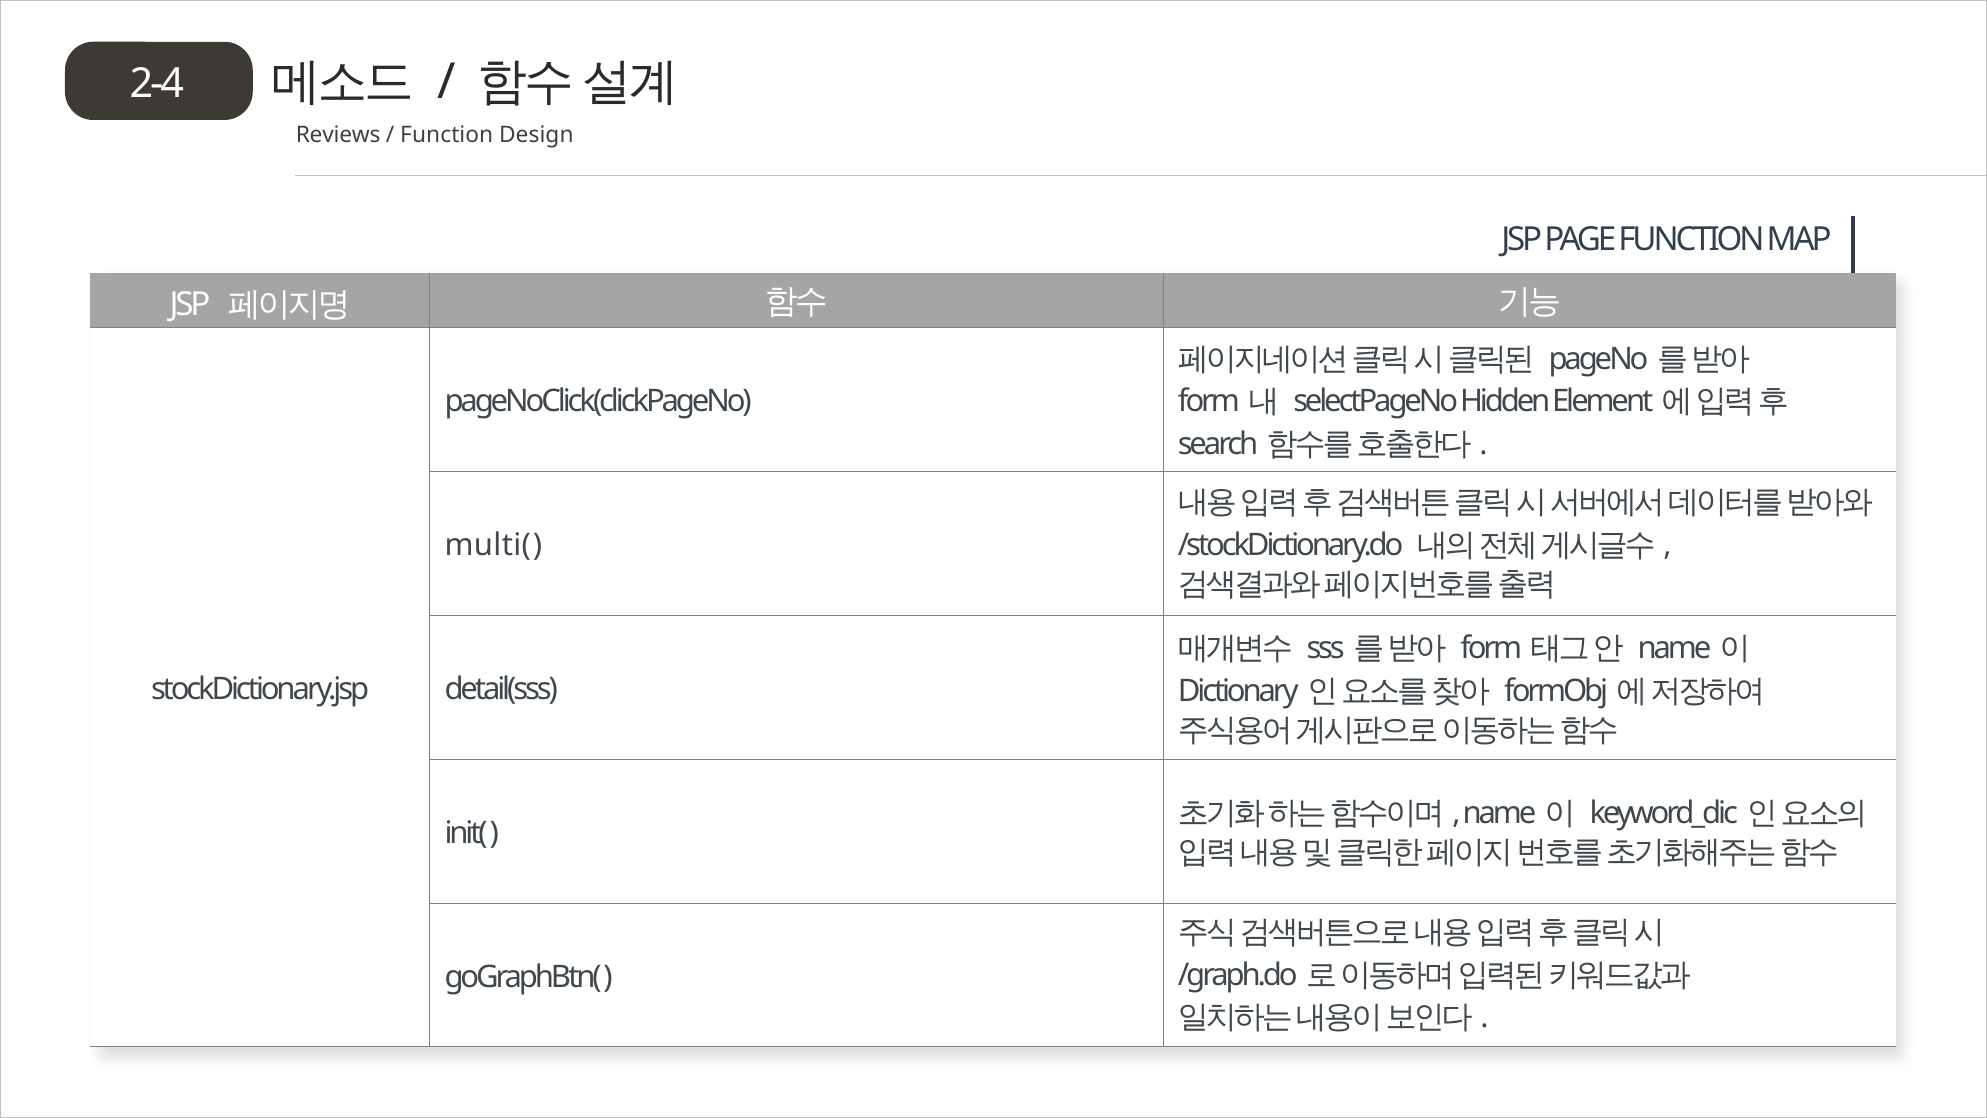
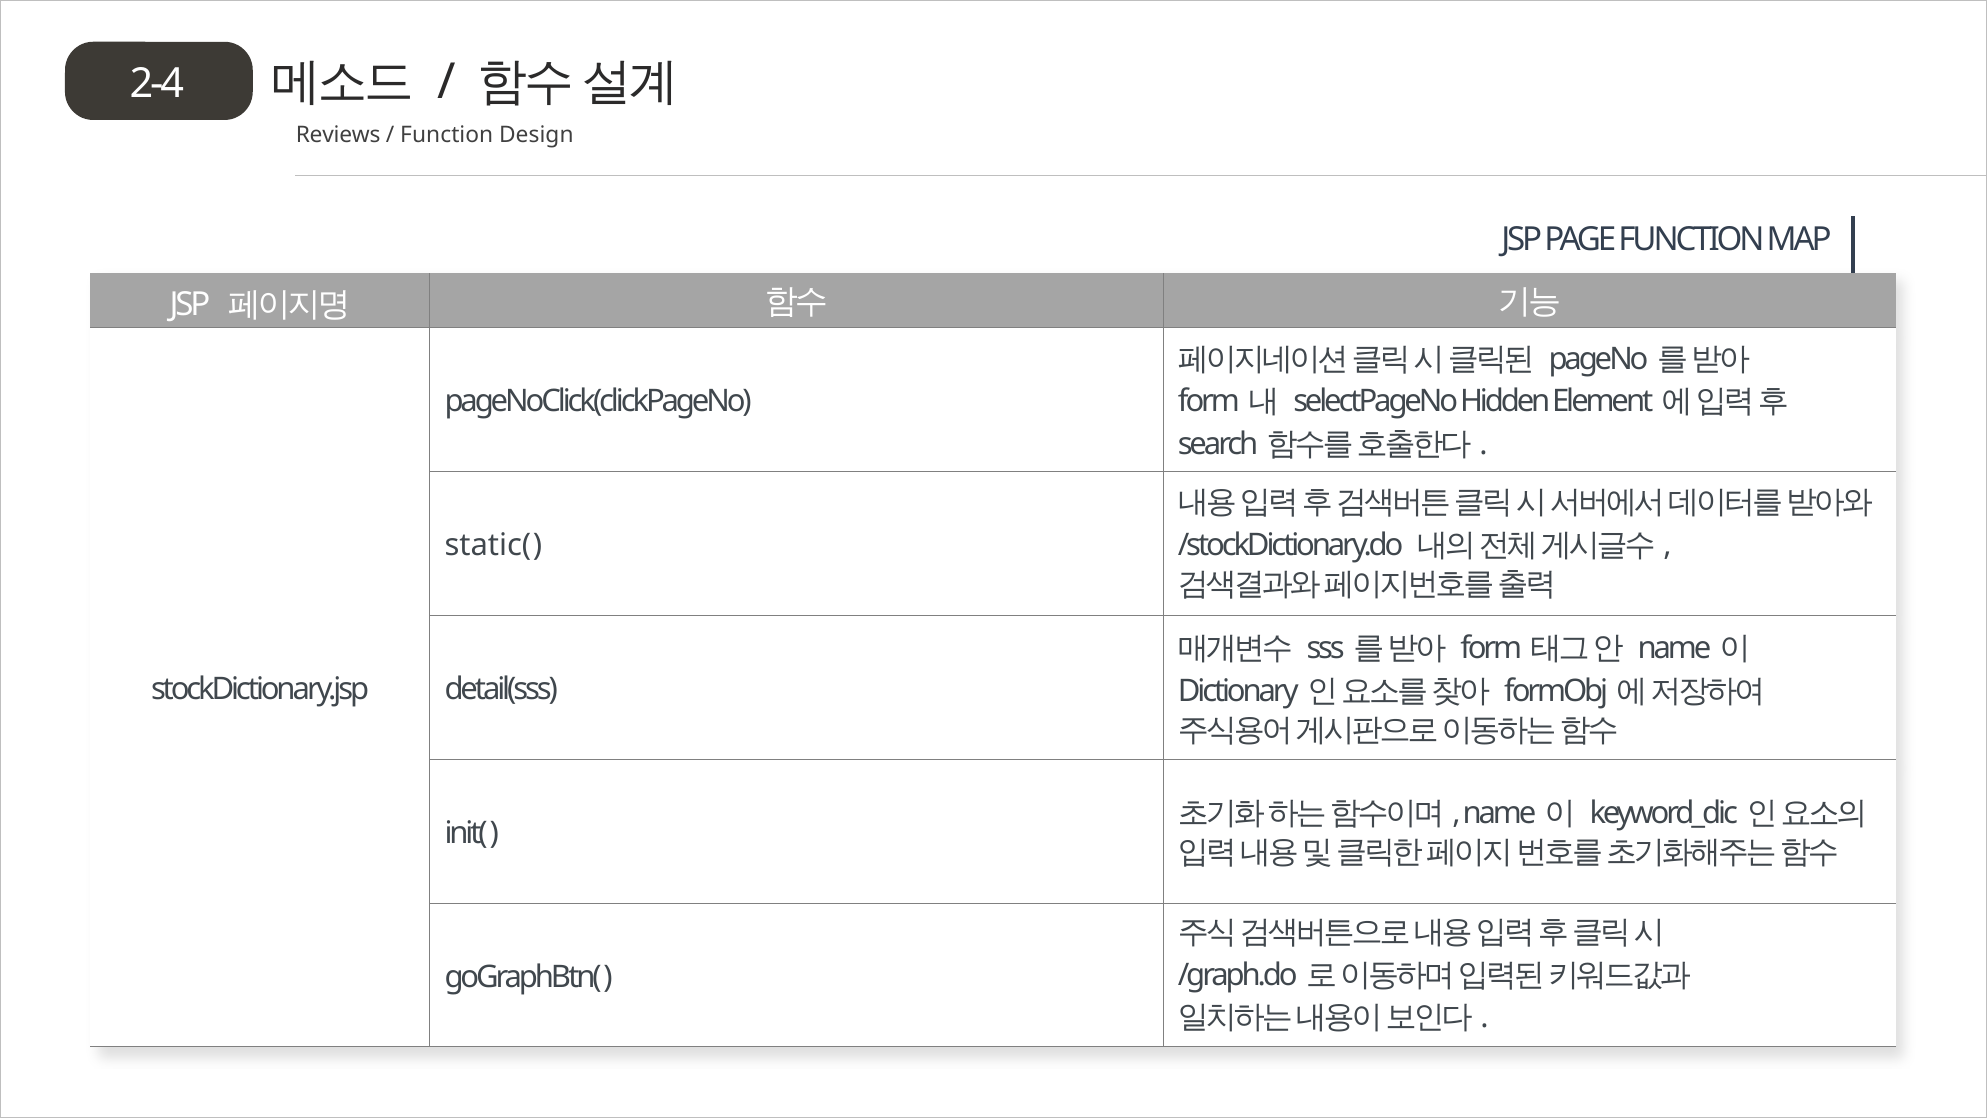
multi(: multi( -> static( (488, 545)
